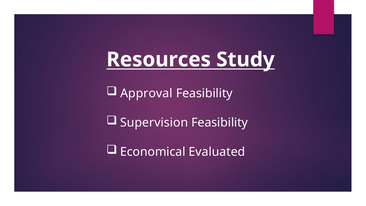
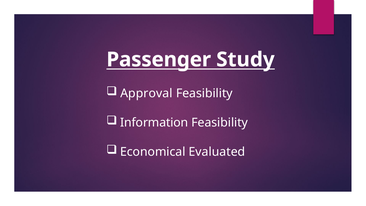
Resources: Resources -> Passenger (159, 60)
Supervision: Supervision -> Information (154, 123)
